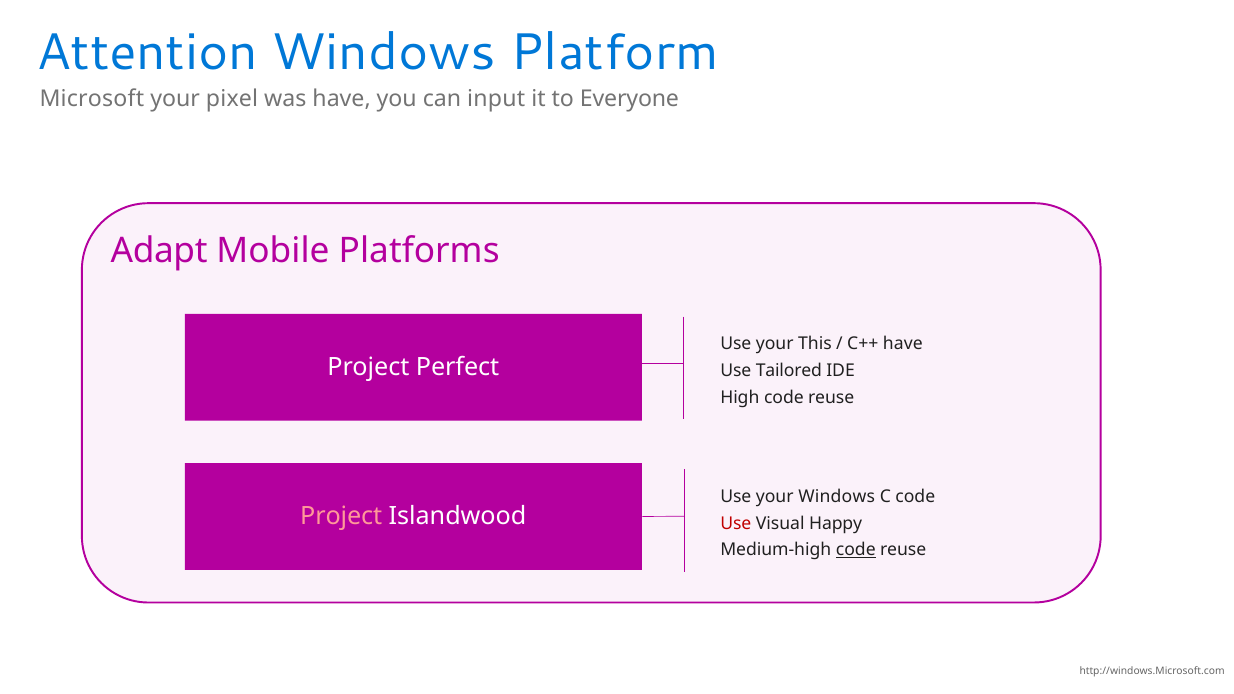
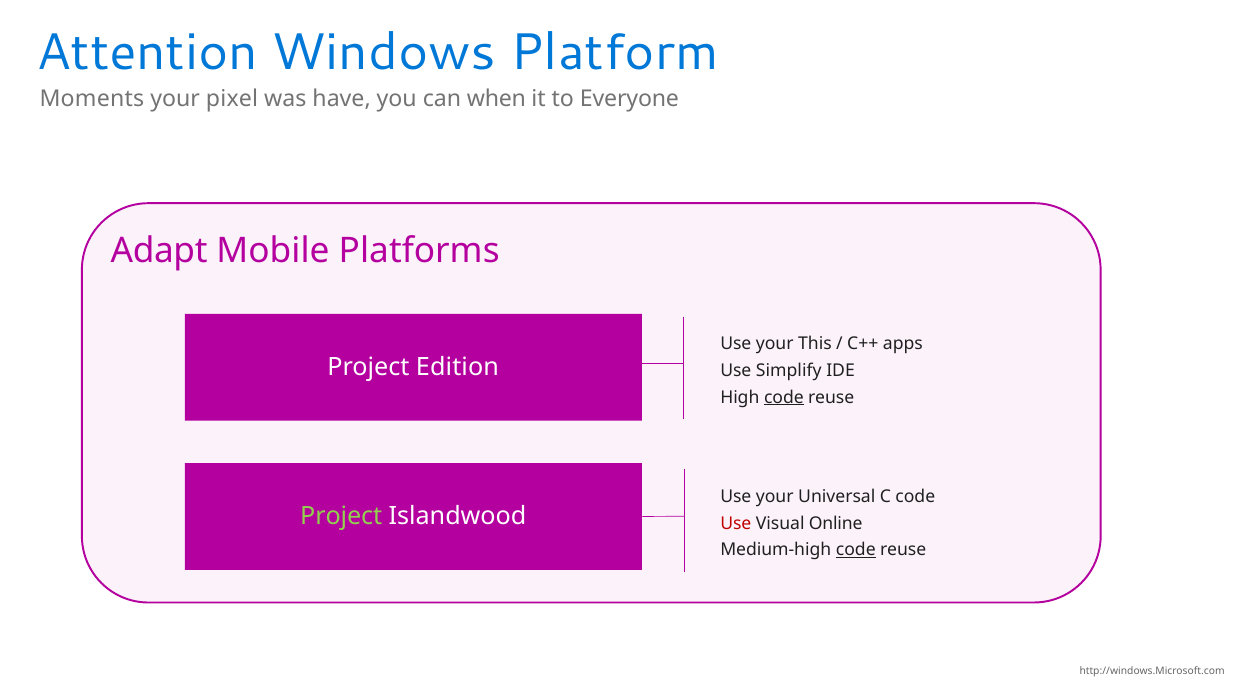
Microsoft: Microsoft -> Moments (92, 98)
input: input -> when (496, 98)
C++ have: have -> apps (903, 344)
Perfect: Perfect -> Edition (457, 367)
Tailored: Tailored -> Simplify (789, 371)
code underline: none -> present (784, 397)
your Windows: Windows -> Universal (837, 497)
Project colour: pink -> light green (341, 516)
Happy: Happy -> Online (836, 524)
